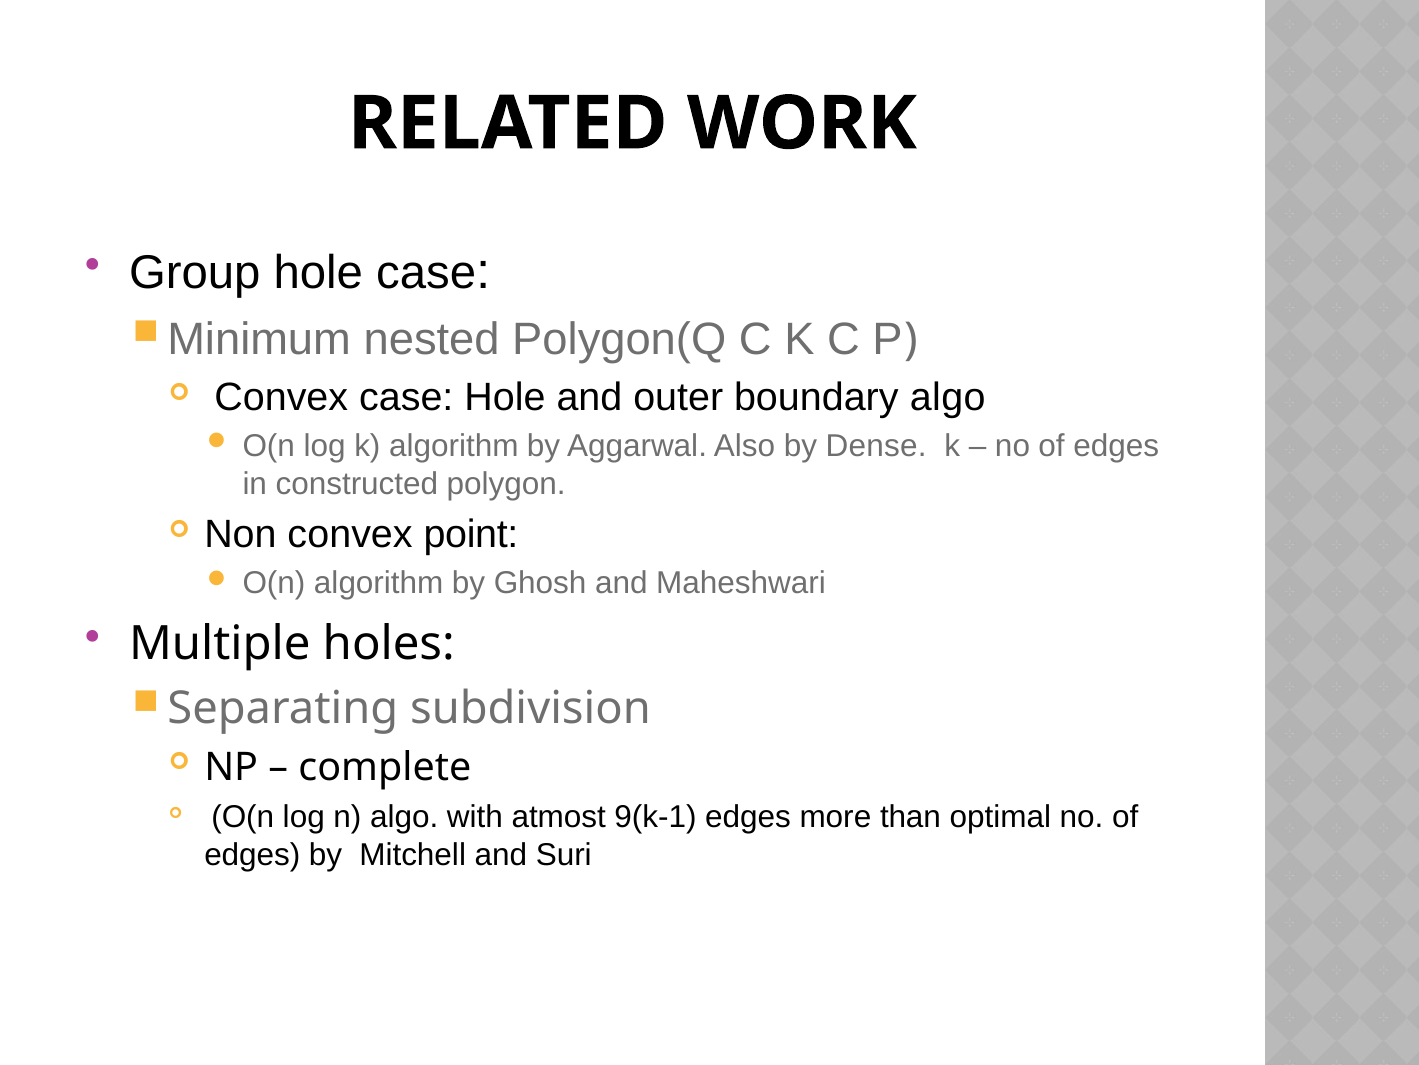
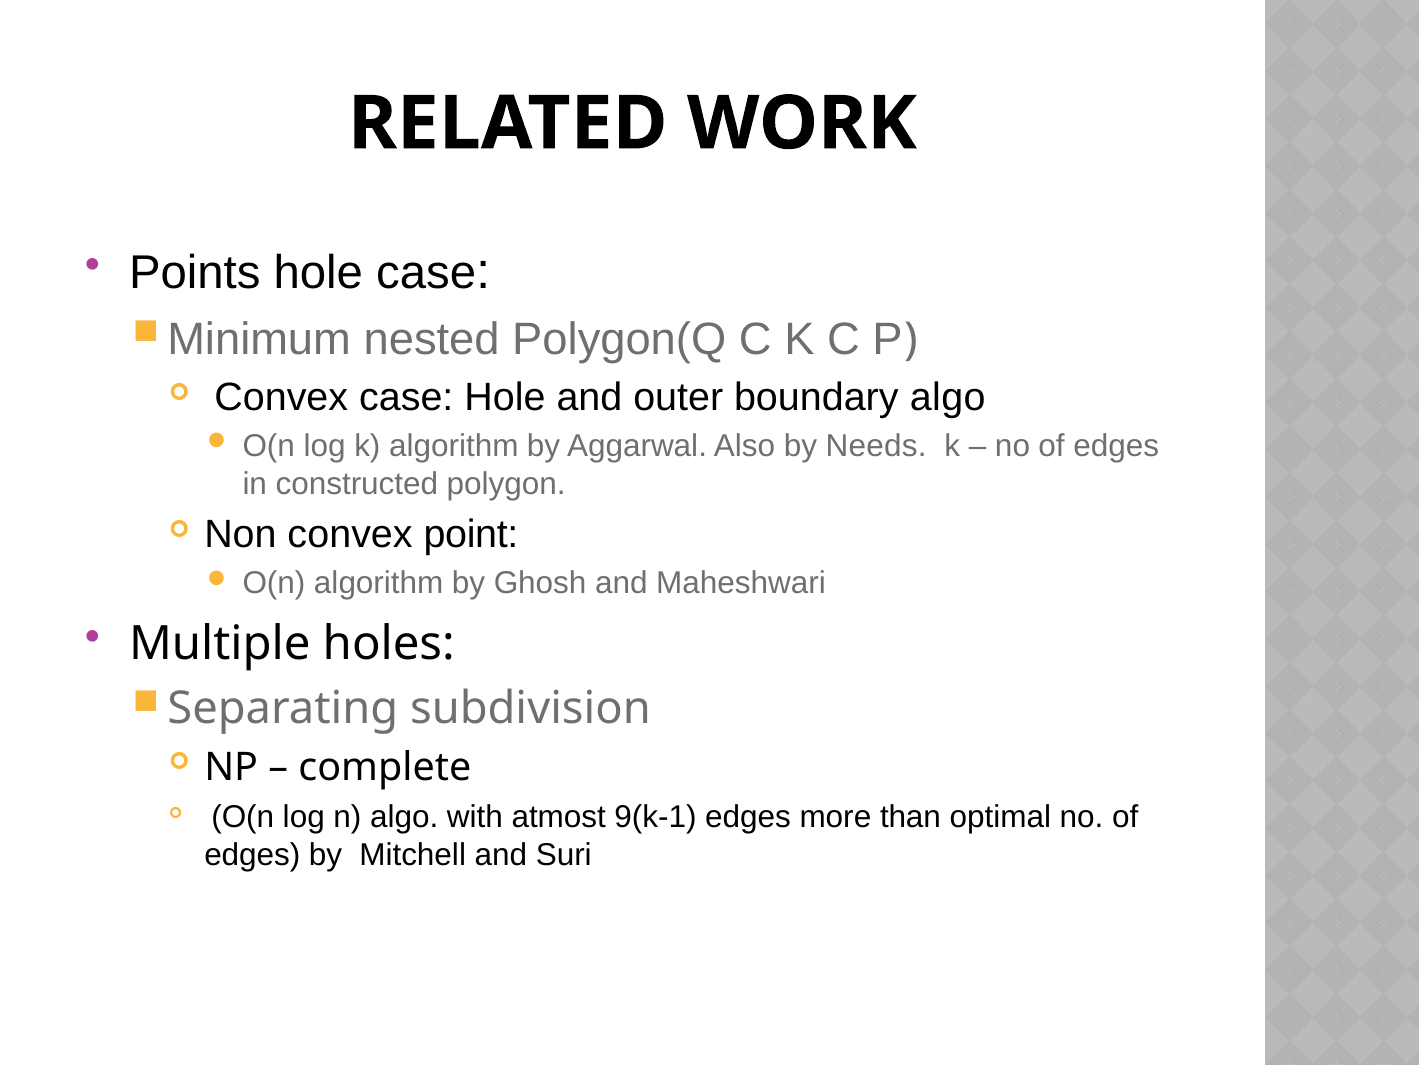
Group: Group -> Points (195, 273)
Dense: Dense -> Needs (876, 446)
